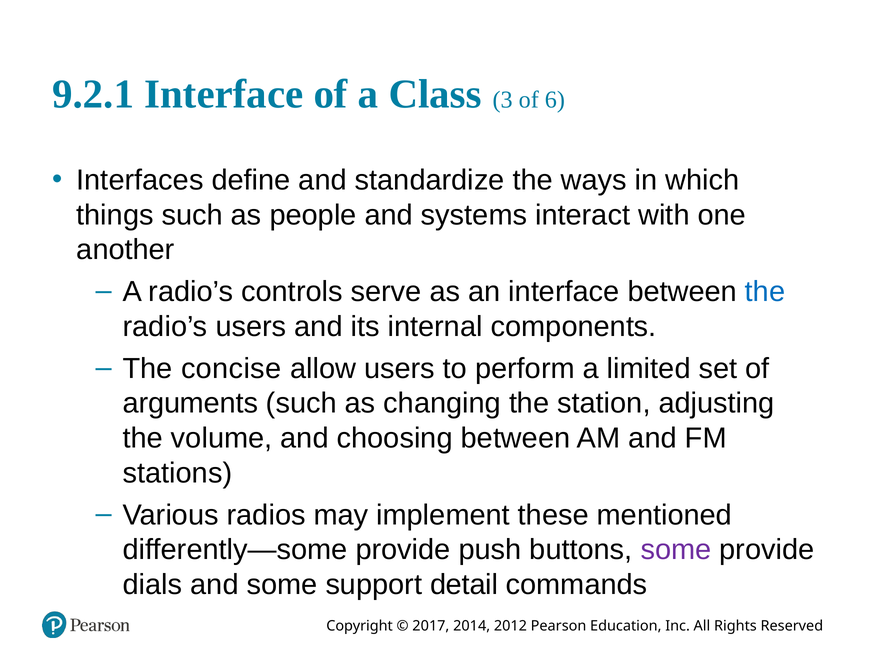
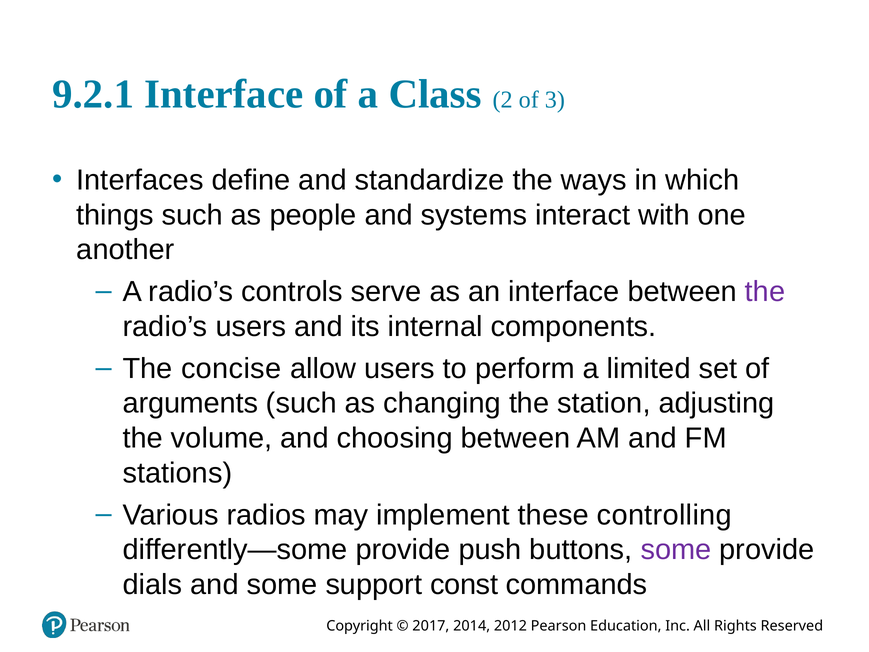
3: 3 -> 2 (503, 100)
6: 6 -> 3 (555, 100)
the colour: blue -> purple (765, 292)
mentioned: mentioned -> controlling (664, 515)
detail: detail -> const (464, 584)
